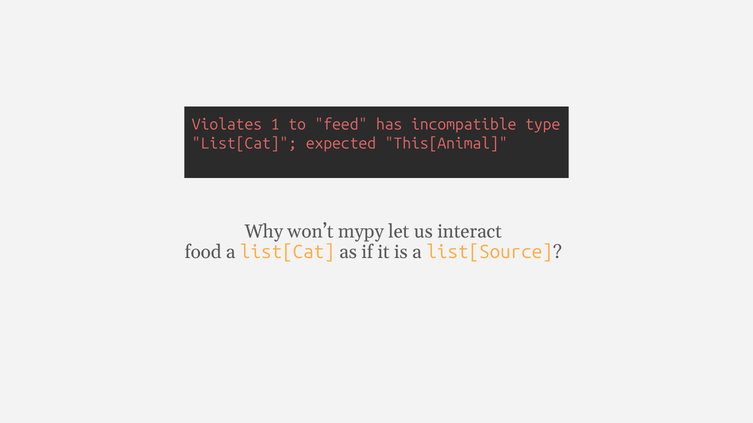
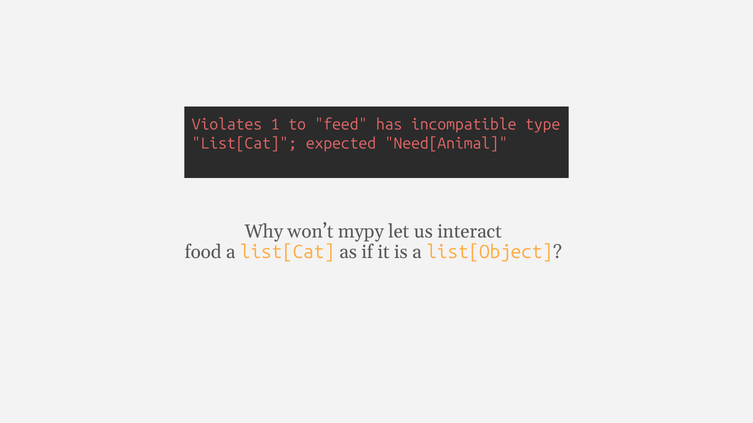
This[Animal: This[Animal -> Need[Animal (446, 144)
list[Source: list[Source -> list[Object (490, 252)
